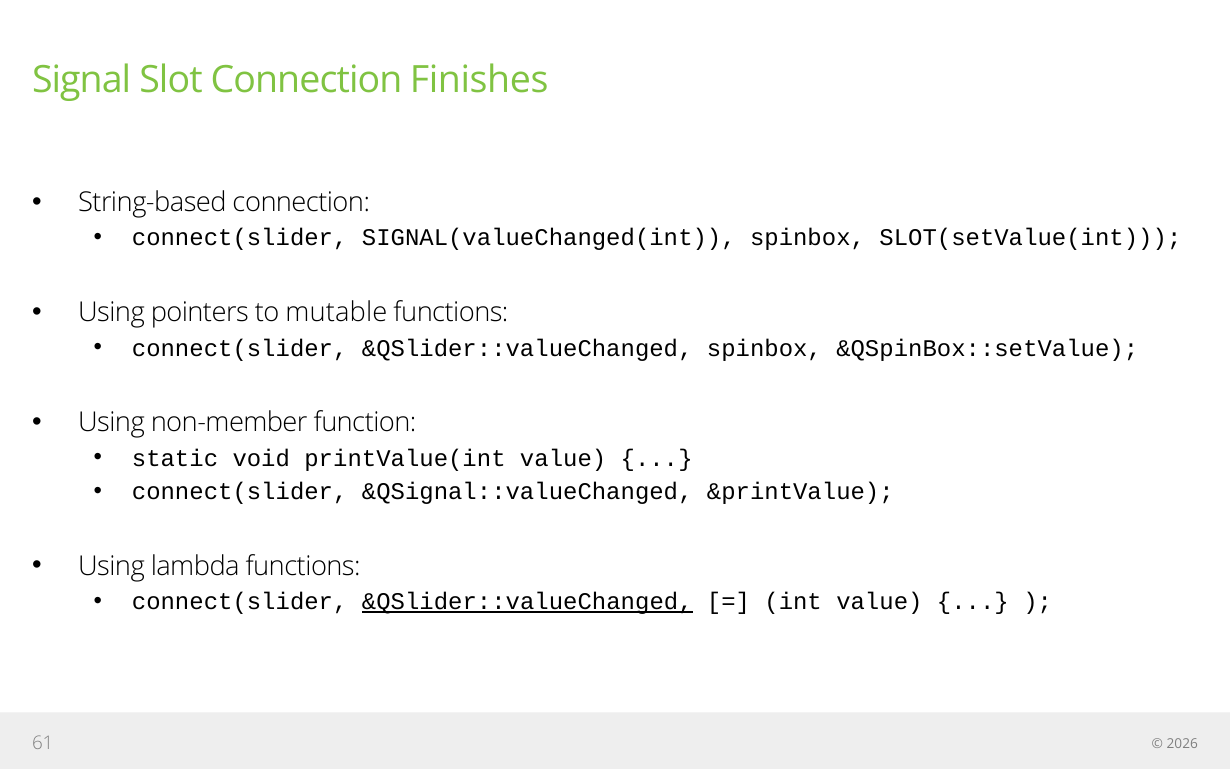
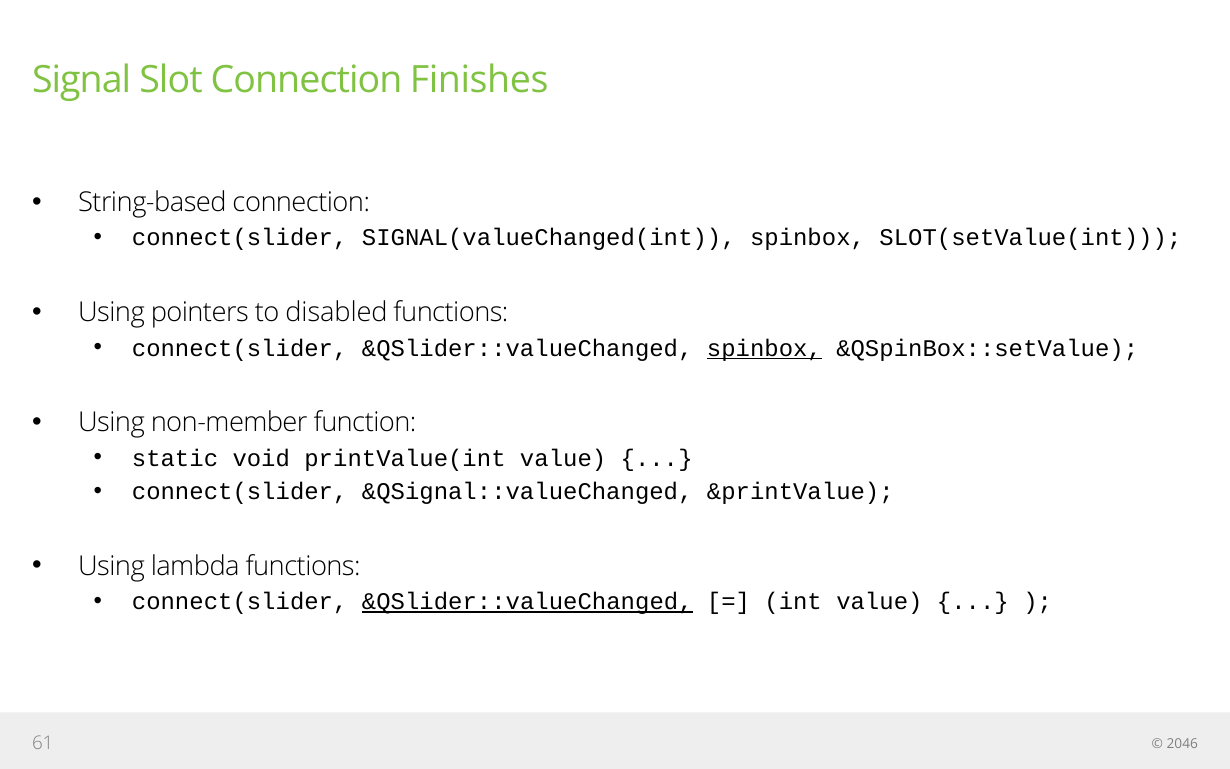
mutable: mutable -> disabled (336, 313)
spinbox underline: none -> present (764, 348)
2026: 2026 -> 2046 (1182, 744)
